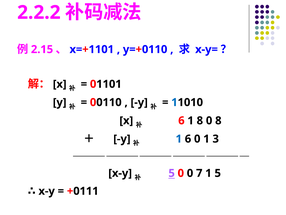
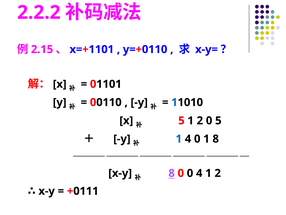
6: 6 -> 5 (181, 120)
8: 8 -> 2 (200, 120)
0 8: 8 -> 5 (218, 120)
1 6: 6 -> 4 (188, 139)
1 3: 3 -> 8 (216, 139)
5: 5 -> 8 (172, 173)
0 7: 7 -> 4 (199, 173)
5: 5 -> 2 (218, 173)
